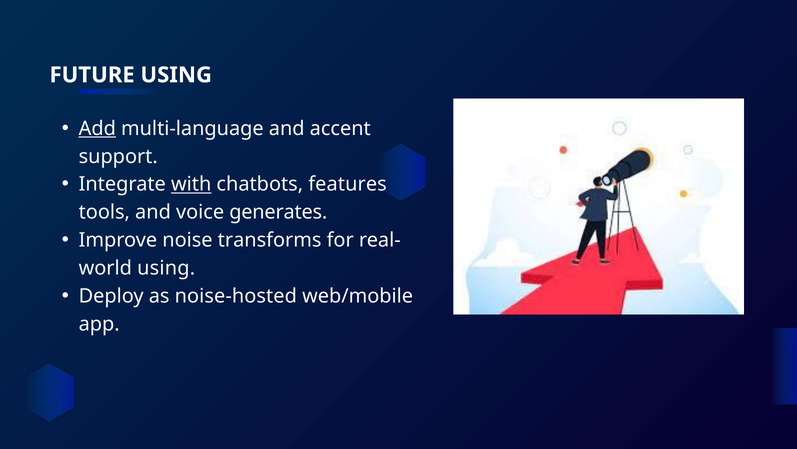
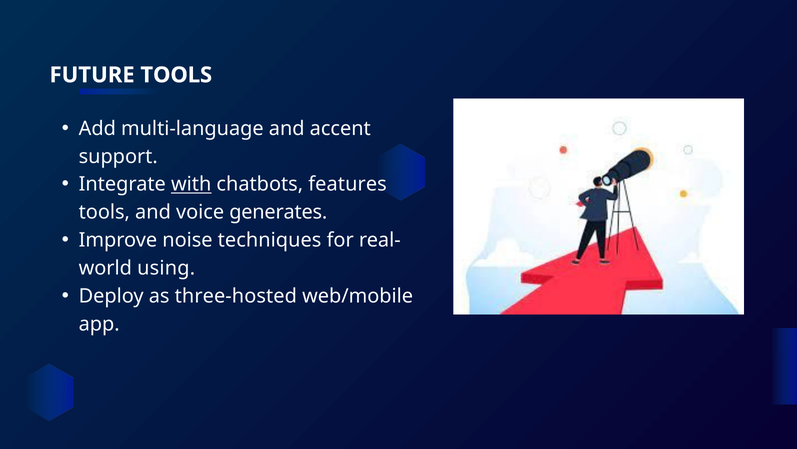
USING: USING -> TOOLS (176, 75)
Add underline: present -> none (97, 128)
transforms: transforms -> techniques (270, 240)
noise-hosted: noise-hosted -> three-hosted (236, 296)
